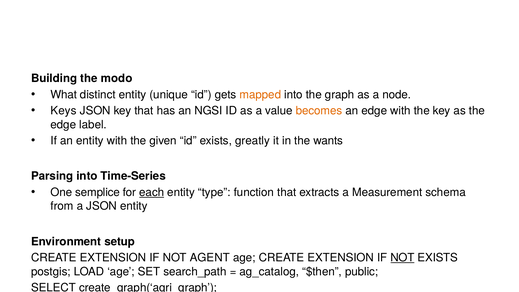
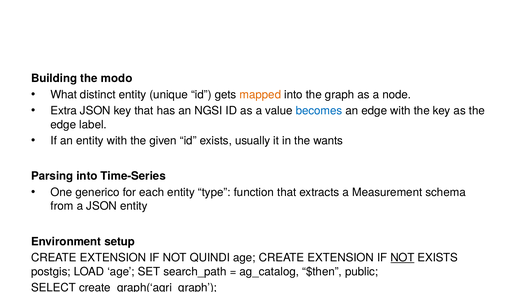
Keys: Keys -> Extra (64, 111)
becomes colour: orange -> blue (319, 111)
greatly: greatly -> usually (253, 141)
semplice: semplice -> generico (98, 192)
each underline: present -> none (152, 192)
AGENT: AGENT -> QUINDI (210, 258)
